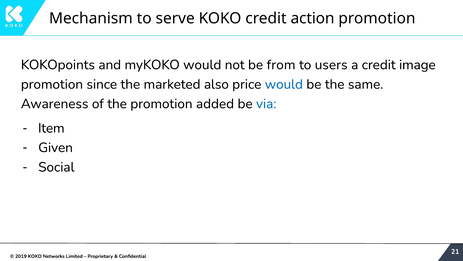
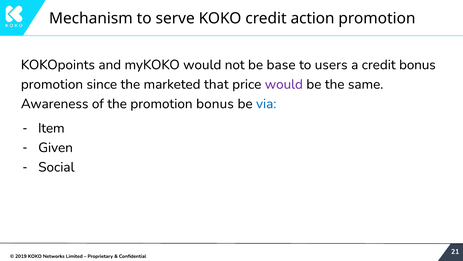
from: from -> base (281, 65)
credit image: image -> bonus (417, 65)
also: also -> that (216, 84)
would colour: blue -> purple (284, 84)
promotion added: added -> bonus (215, 104)
